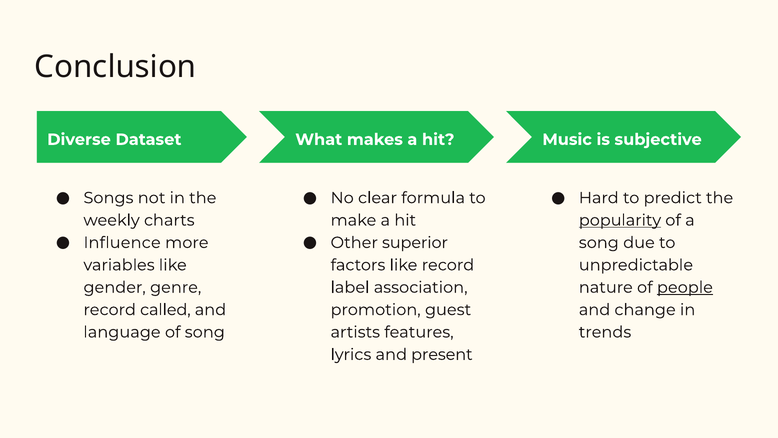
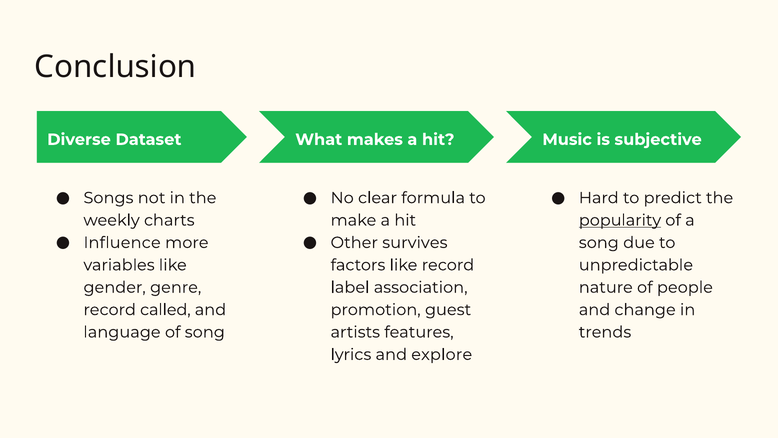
superior: superior -> survives (415, 242)
people underline: present -> none (685, 287)
present: present -> explore (442, 354)
